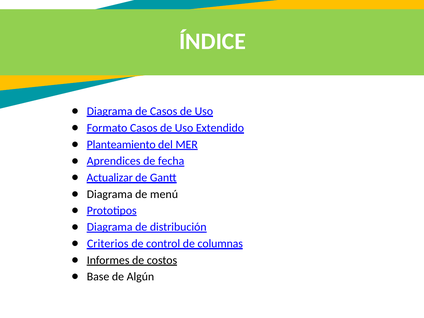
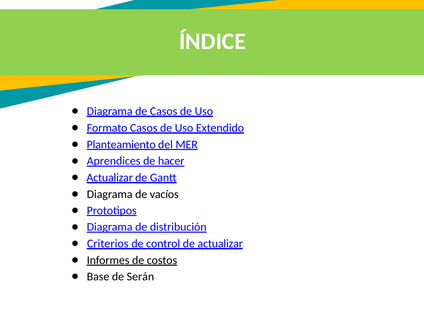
fecha: fecha -> hacer (171, 161)
menú: menú -> vacíos (164, 194)
de columnas: columnas -> actualizar (220, 244)
Algún: Algún -> Serán (140, 277)
